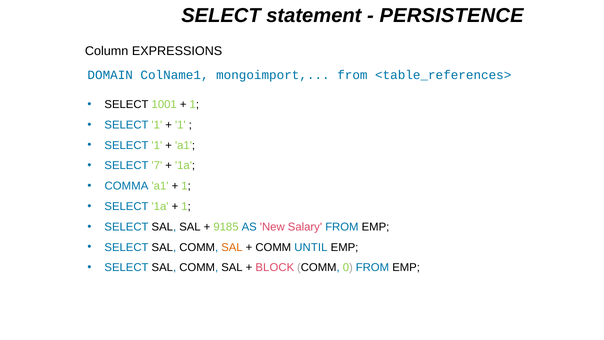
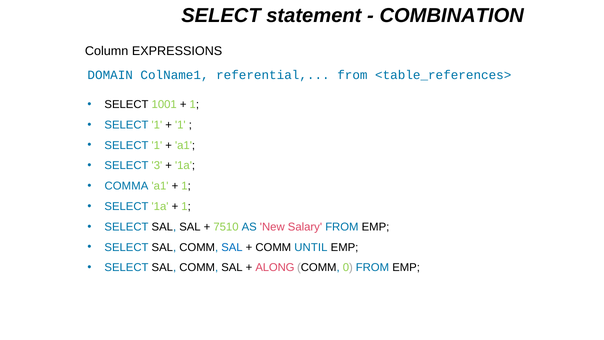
PERSISTENCE: PERSISTENCE -> COMBINATION (452, 16)
mongoimport: mongoimport -> referential (273, 75)
7: 7 -> 3 (157, 166)
9185: 9185 -> 7510 (226, 227)
SAL colour: orange -> blue (232, 247)
BLOCK: BLOCK -> ALONG (275, 268)
